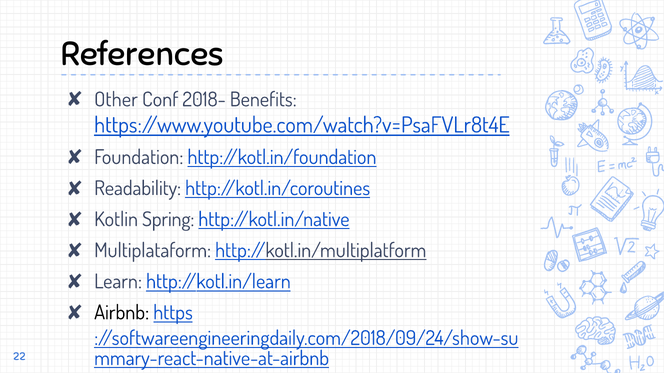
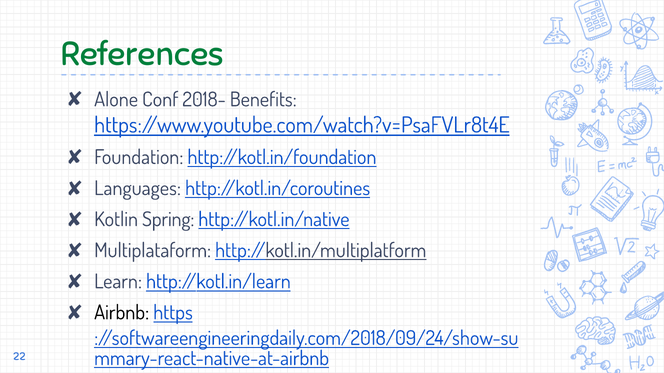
References colour: black -> green (142, 54)
Other: Other -> Alone (116, 100)
Readability: Readability -> Languages (138, 189)
